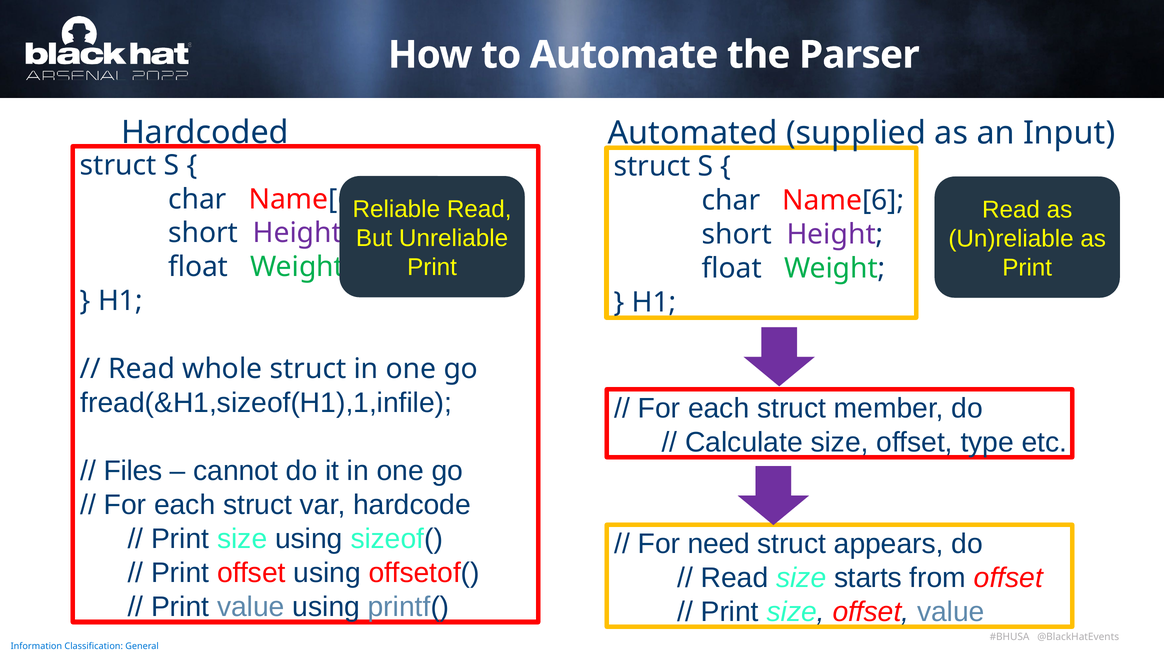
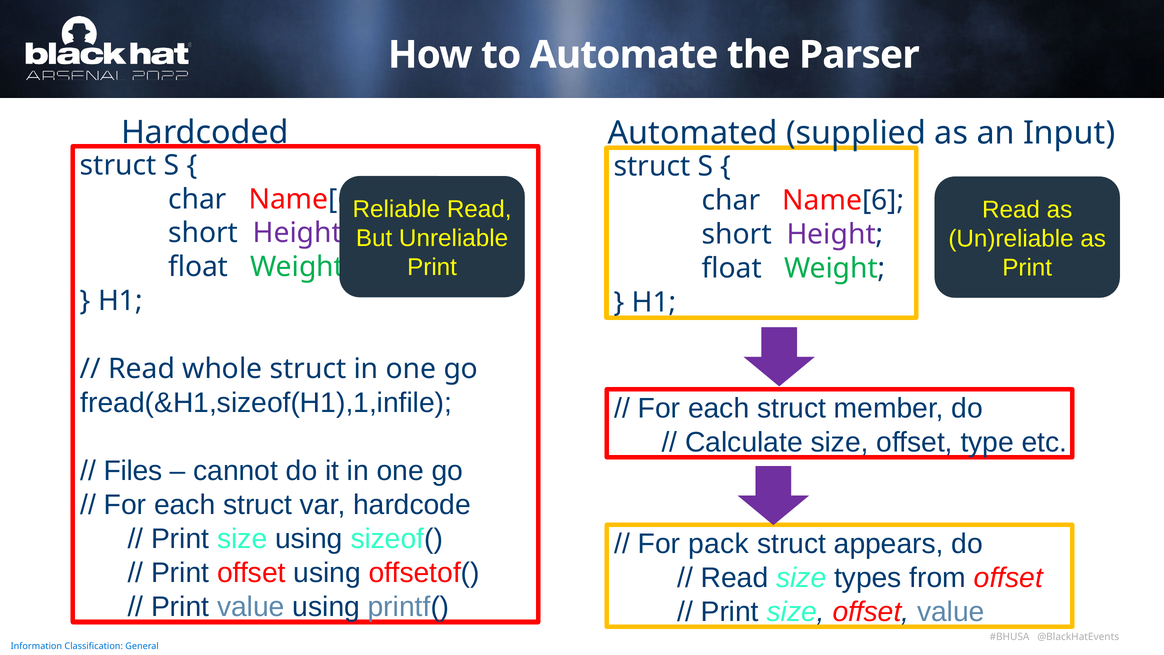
need: need -> pack (719, 544)
starts: starts -> types (868, 577)
